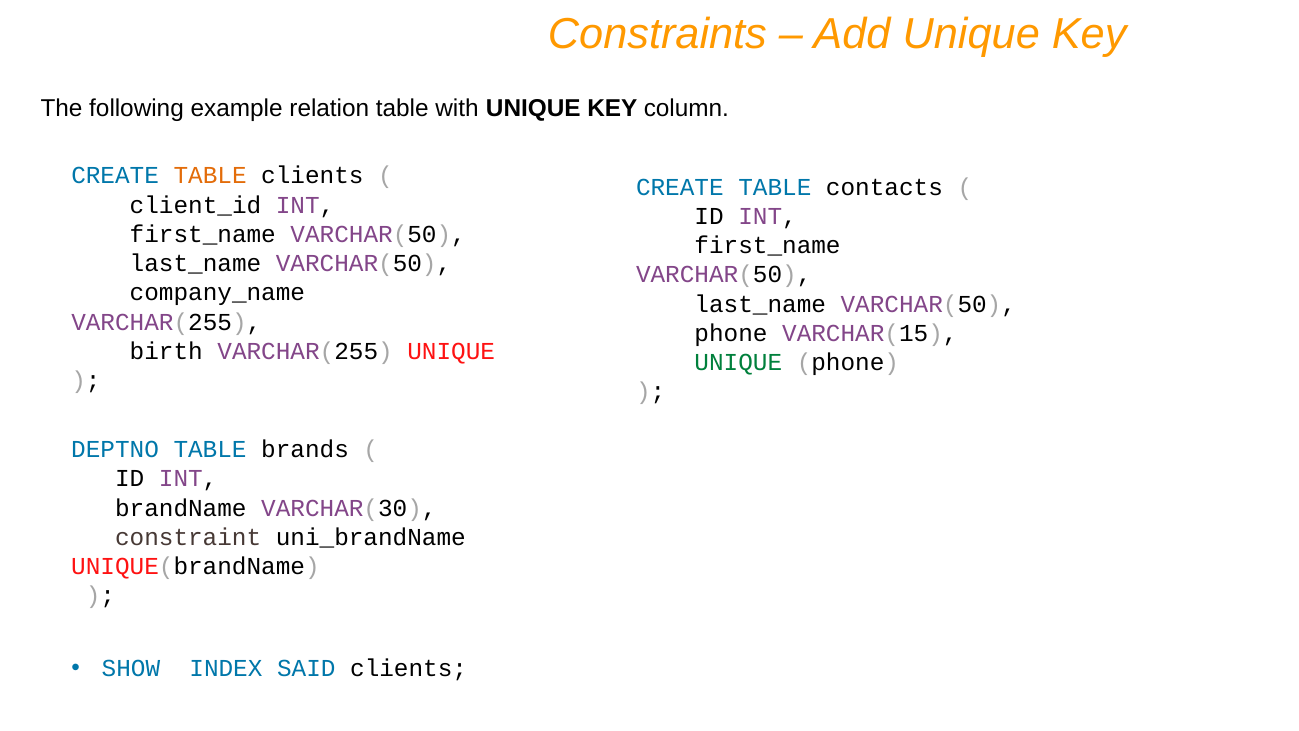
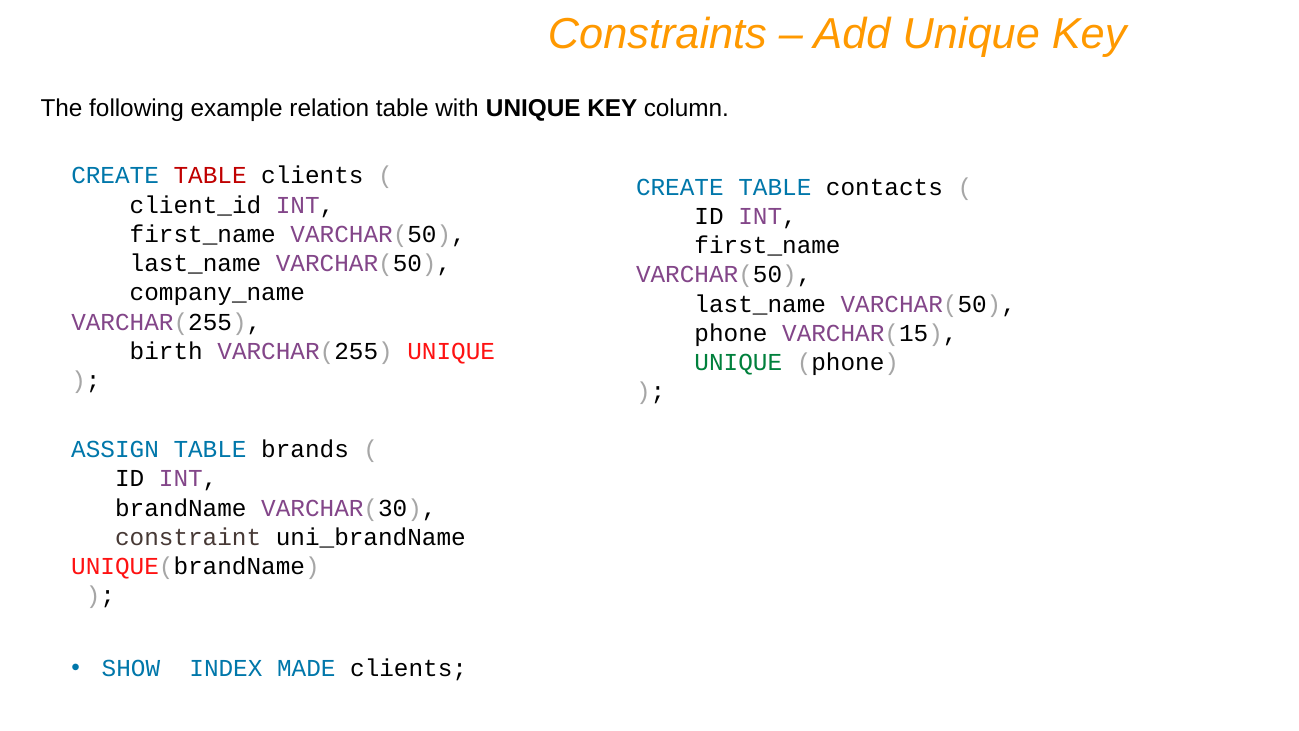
TABLE colour: orange -> red (210, 176)
DEPTNO: DEPTNO -> ASSIGN (115, 449)
SAID: SAID -> MADE (306, 668)
